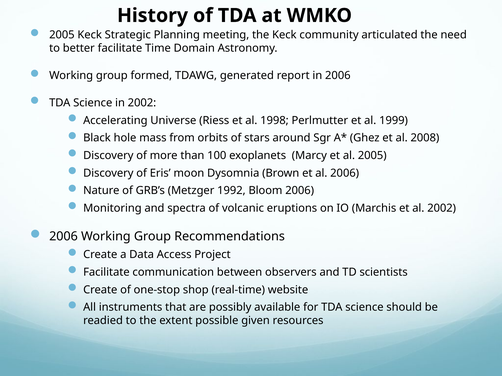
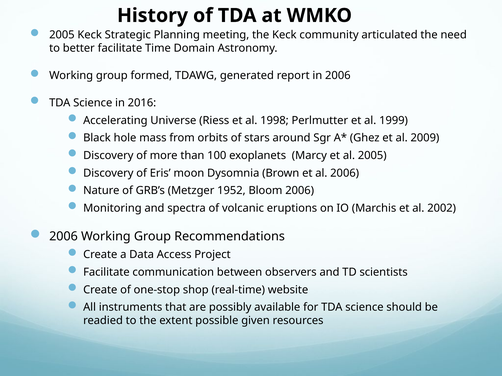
in 2002: 2002 -> 2016 (142, 103)
2008: 2008 -> 2009 (425, 138)
1992: 1992 -> 1952 (231, 191)
